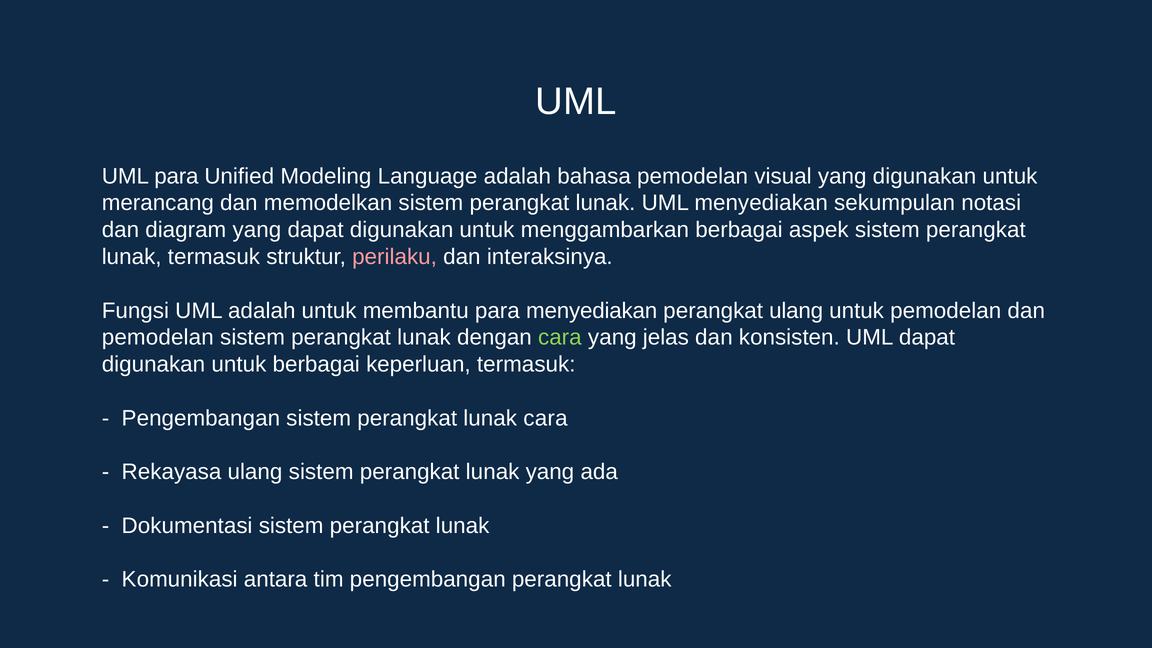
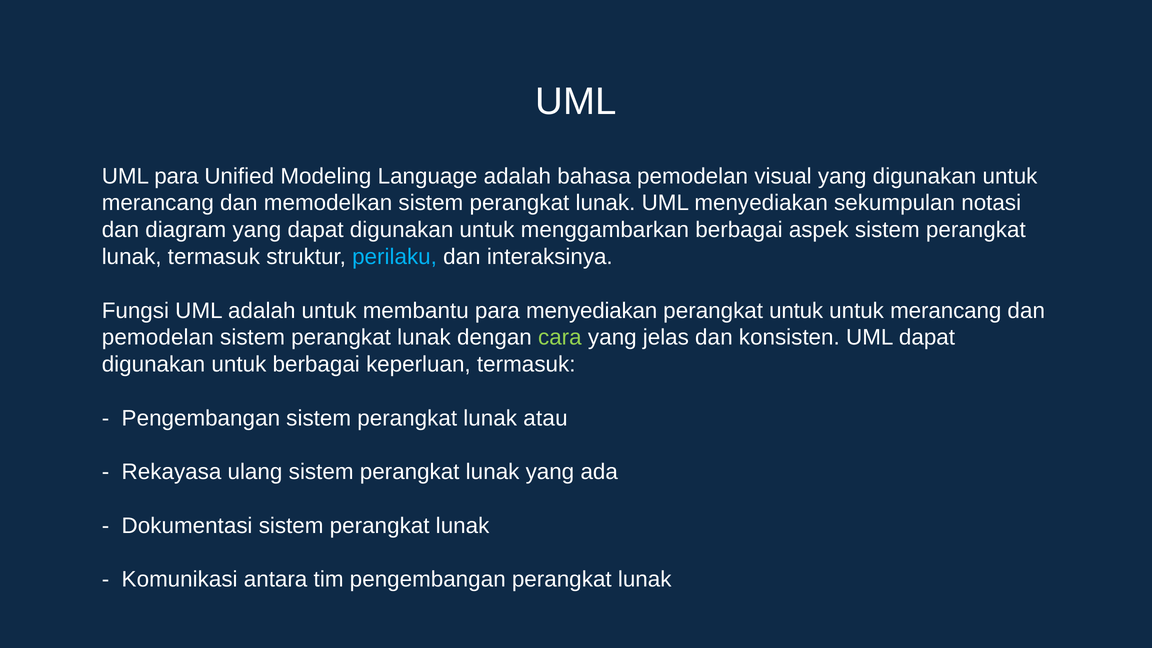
perilaku colour: pink -> light blue (395, 257)
perangkat ulang: ulang -> untuk (796, 311)
pemodelan: pemodelan -> merancang (946, 311)
lunak cara: cara -> atau (545, 418)
